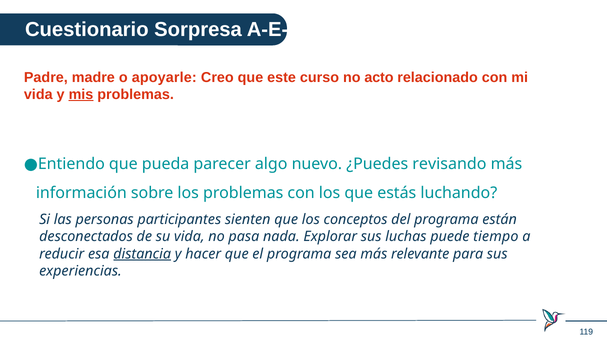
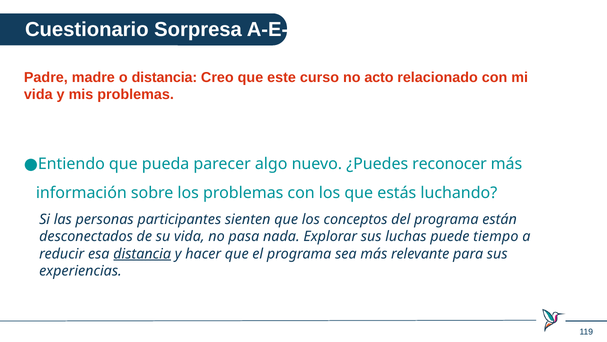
o apoyarle: apoyarle -> distancia (164, 77)
mis underline: present -> none (81, 94)
revisando: revisando -> reconocer (449, 164)
